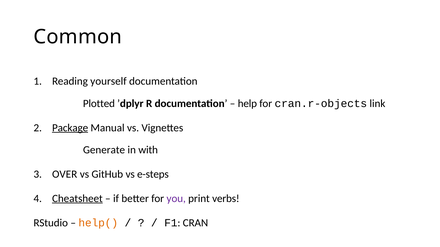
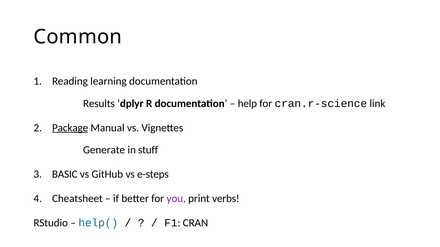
yourself: yourself -> learning (109, 82)
Plotted: Plotted -> Results (99, 104)
cran.r-objects: cran.r-objects -> cran.r-science (321, 104)
with: with -> stuff (148, 150)
OVER: OVER -> BASIC (65, 174)
Cheatsheet underline: present -> none (77, 199)
help( colour: orange -> blue (98, 223)
